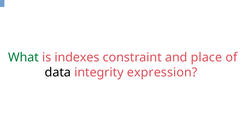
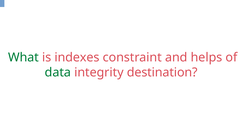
place: place -> helps (206, 58)
data colour: black -> green (58, 73)
expression: expression -> destination (162, 73)
